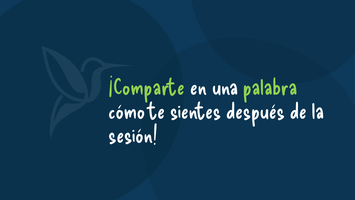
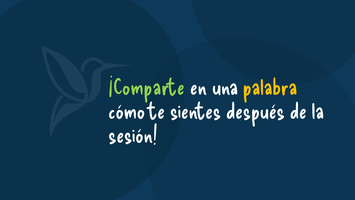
palabra colour: light green -> yellow (270, 87)
